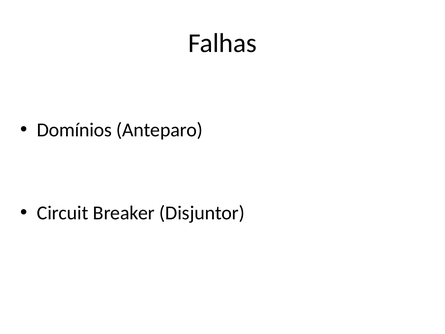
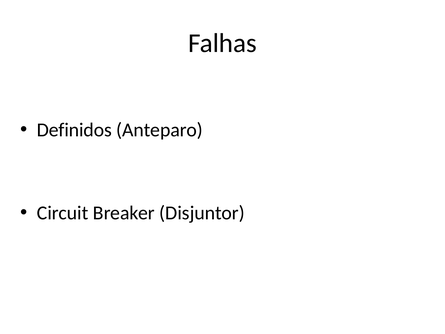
Domínios: Domínios -> Definidos (74, 130)
